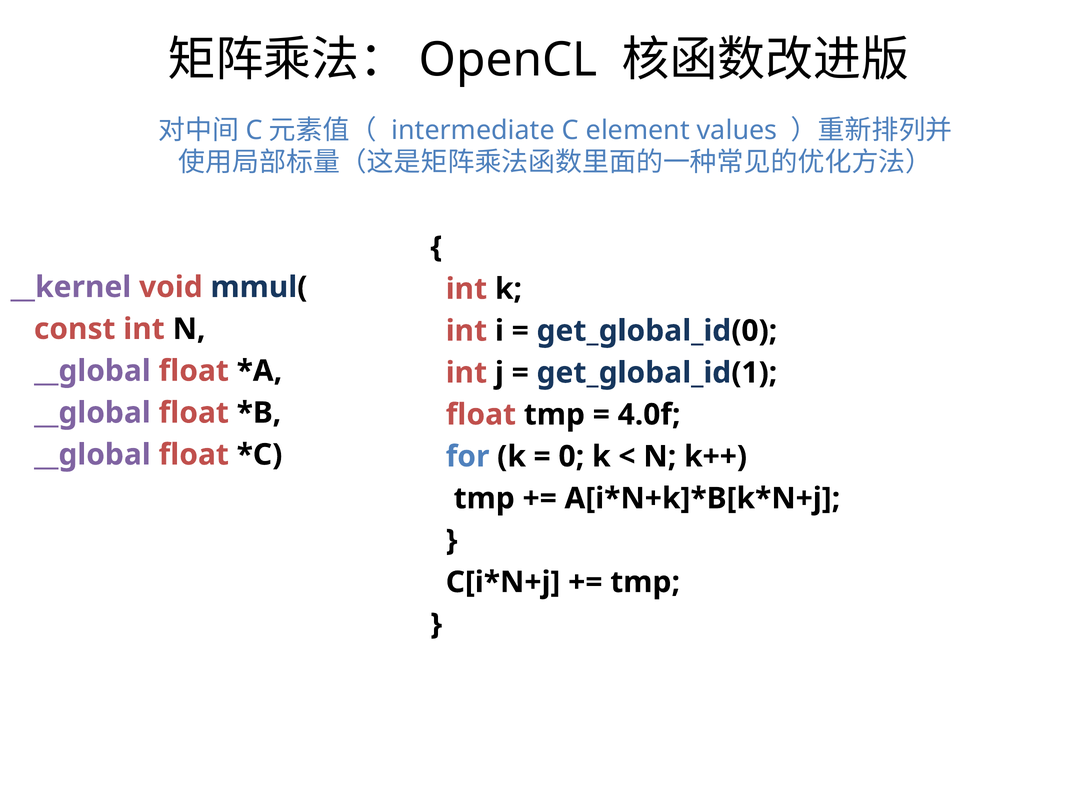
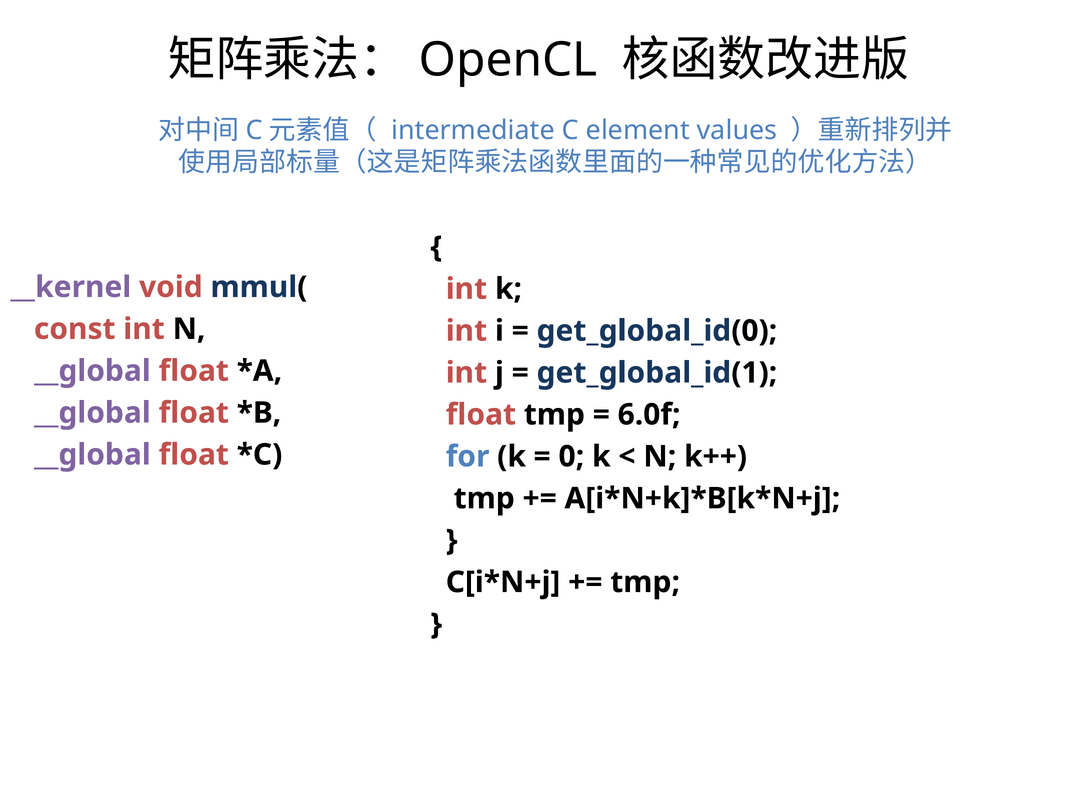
4.0f: 4.0f -> 6.0f (649, 415)
